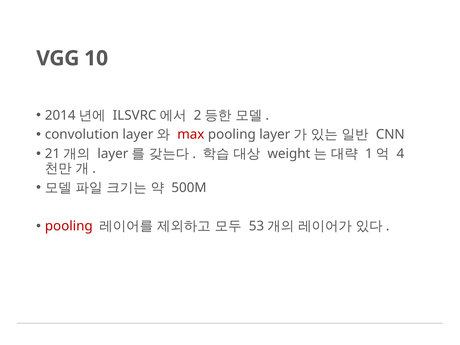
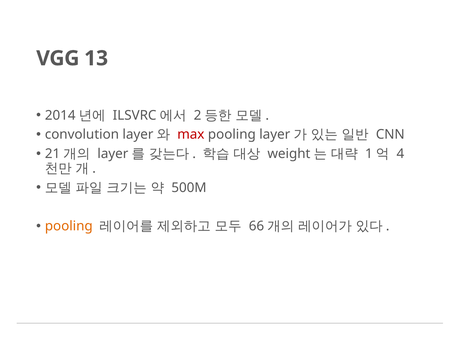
10: 10 -> 13 (96, 58)
pooling colour: red -> orange (69, 226)
53: 53 -> 66 (256, 226)
